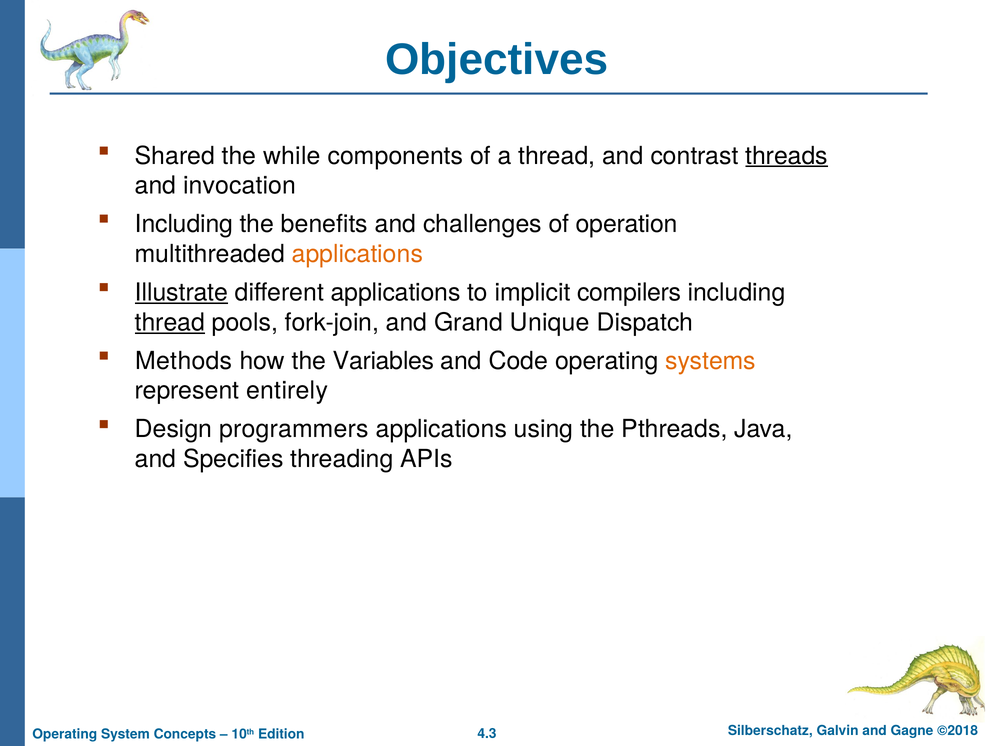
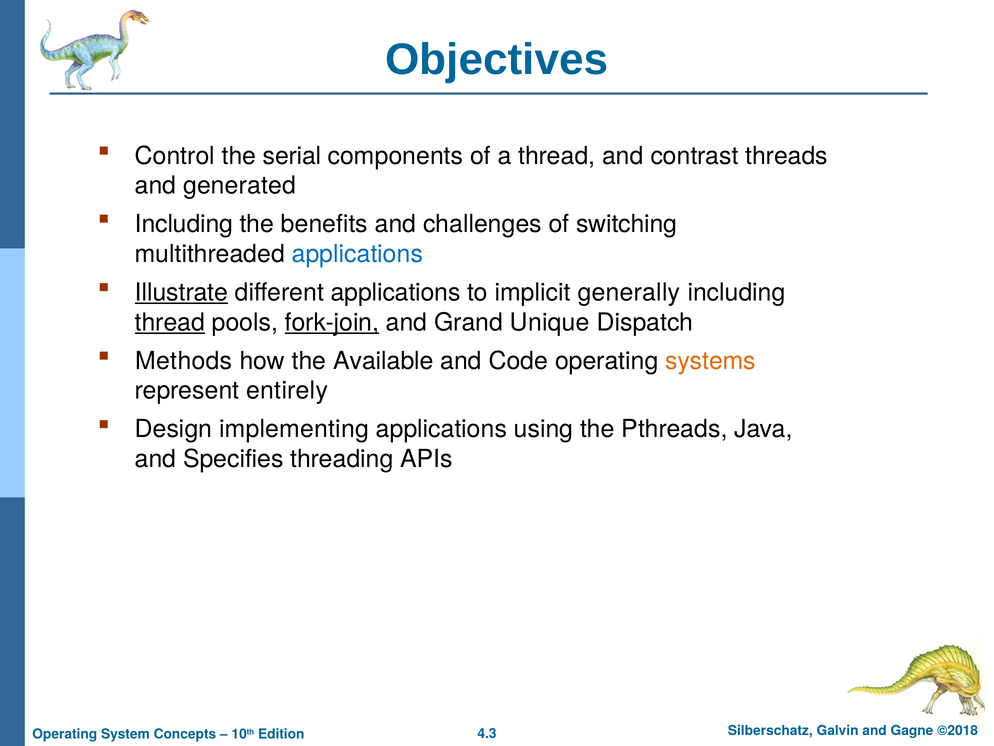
Shared: Shared -> Control (175, 156)
while: while -> serial (292, 156)
threads underline: present -> none (787, 156)
invocation: invocation -> generated (240, 186)
operation: operation -> switching (627, 224)
applications colour: orange -> blue (357, 254)
compilers: compilers -> generally (629, 292)
fork-join underline: none -> present (332, 322)
Variables: Variables -> Available (383, 361)
programmers: programmers -> implementing (294, 429)
